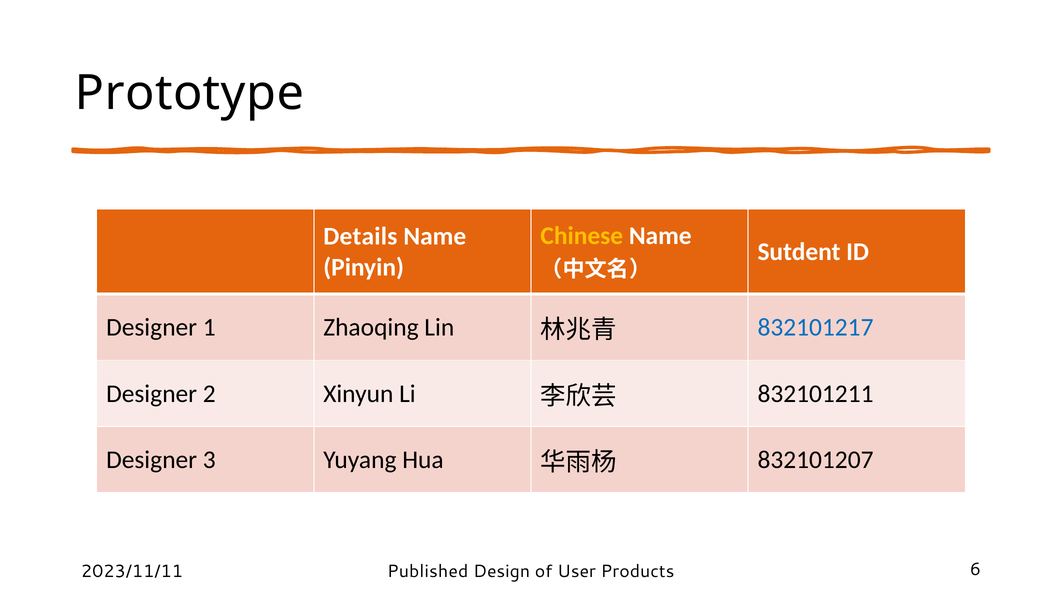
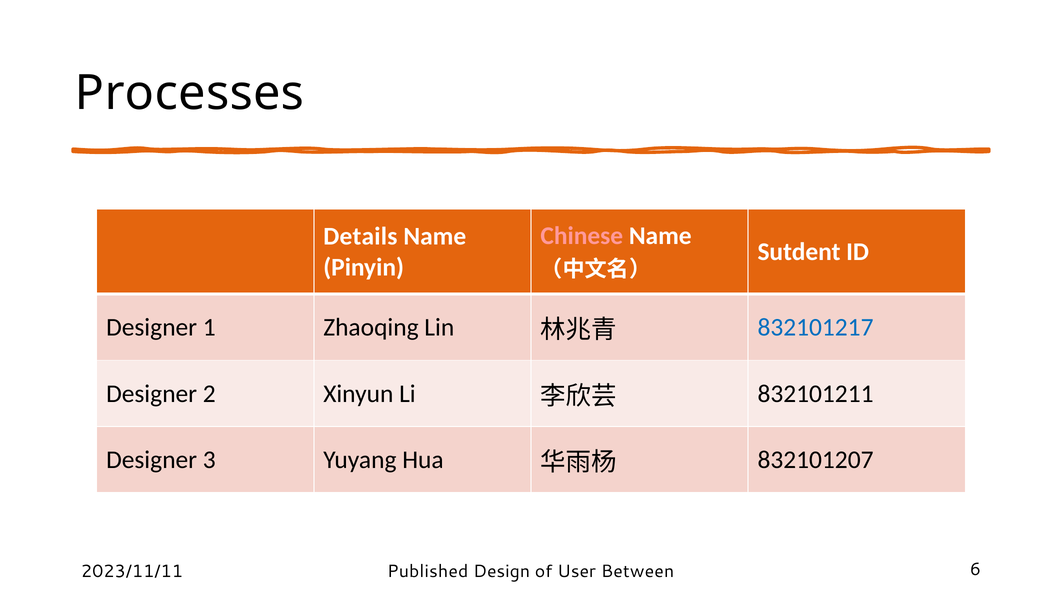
Prototype: Prototype -> Processes (190, 93)
Chinese colour: yellow -> pink (582, 236)
Products: Products -> Between (638, 571)
